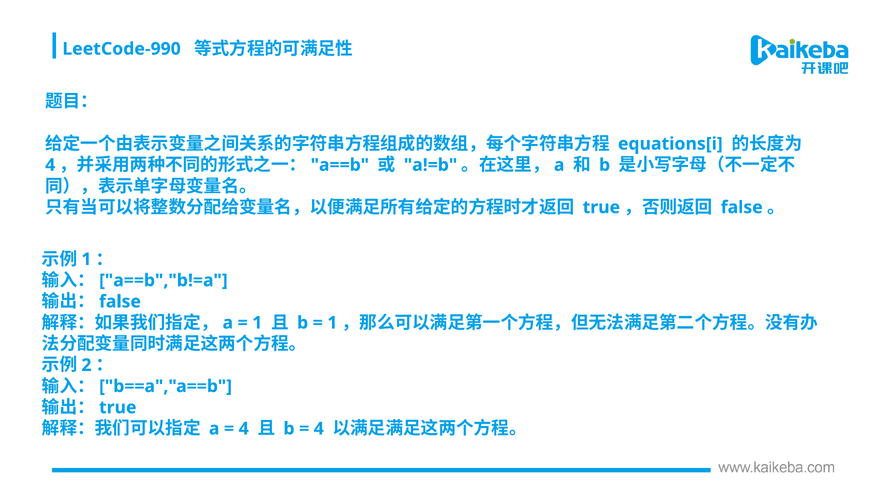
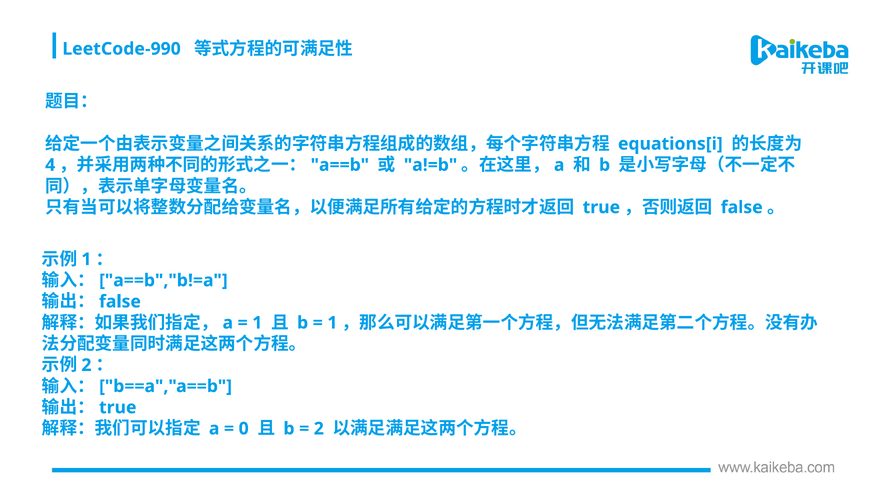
4: 4 -> 0 (244, 429)
4: 4 -> 2 (319, 429)
